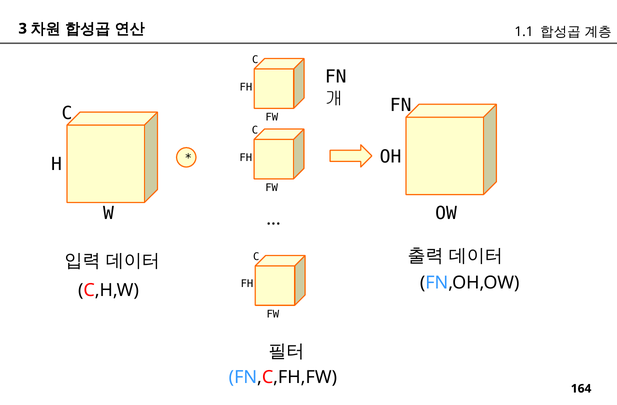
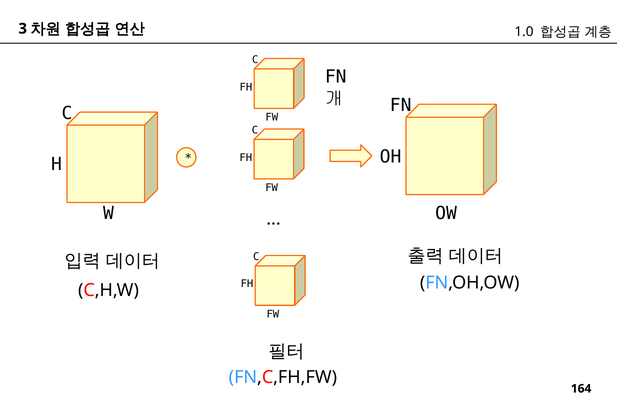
1.1: 1.1 -> 1.0 (524, 32)
